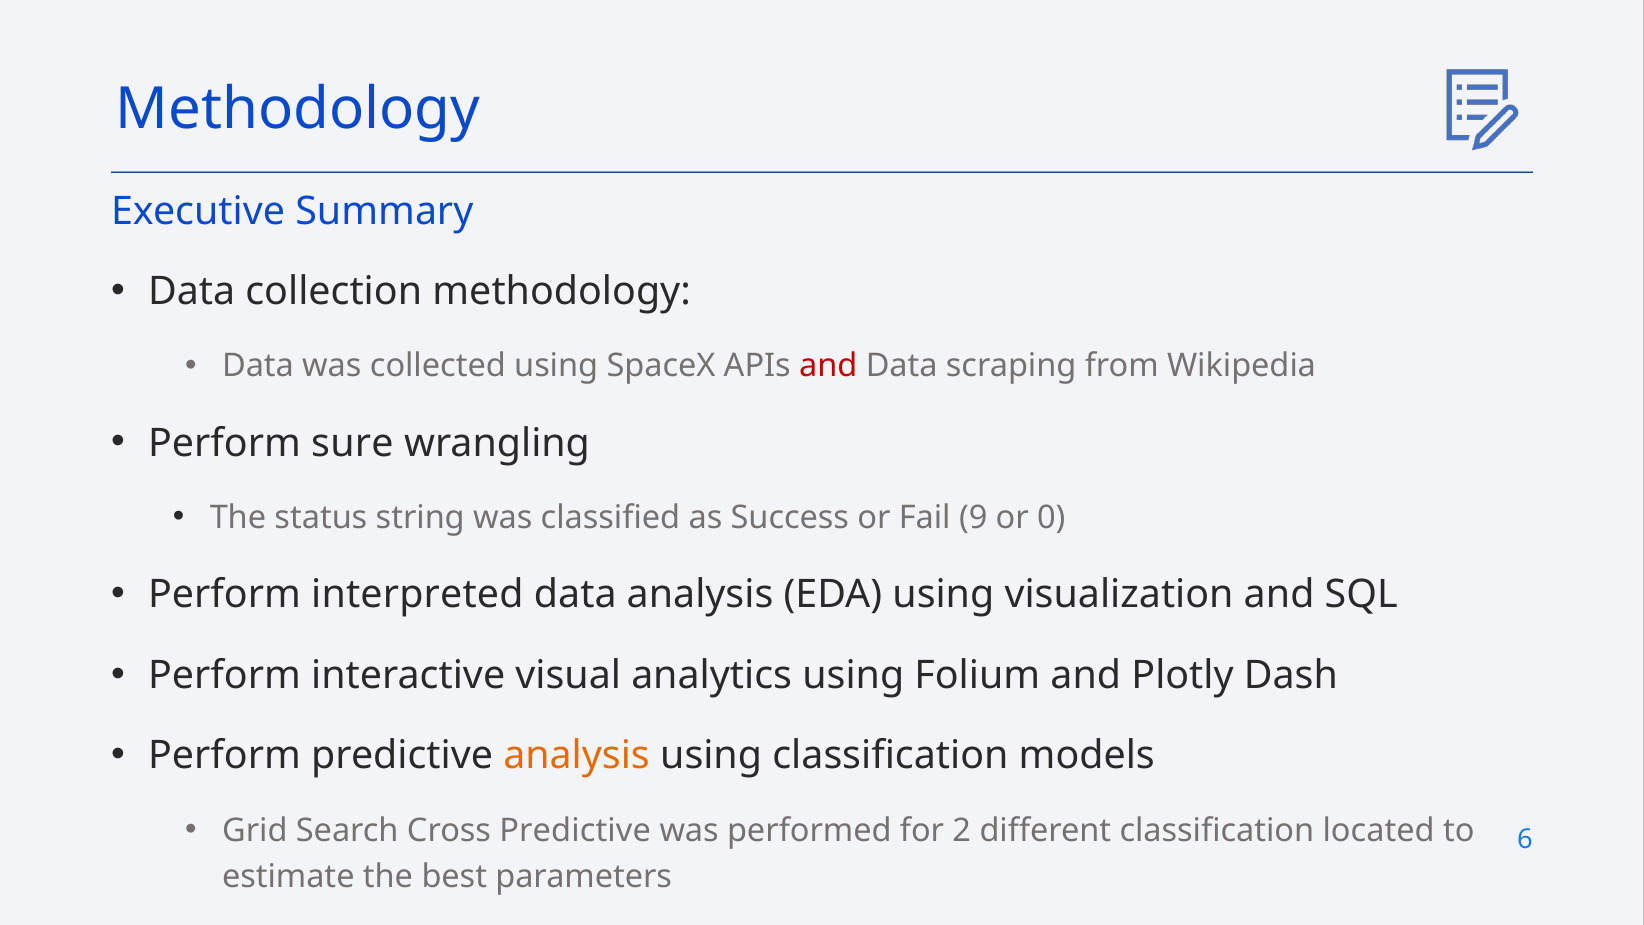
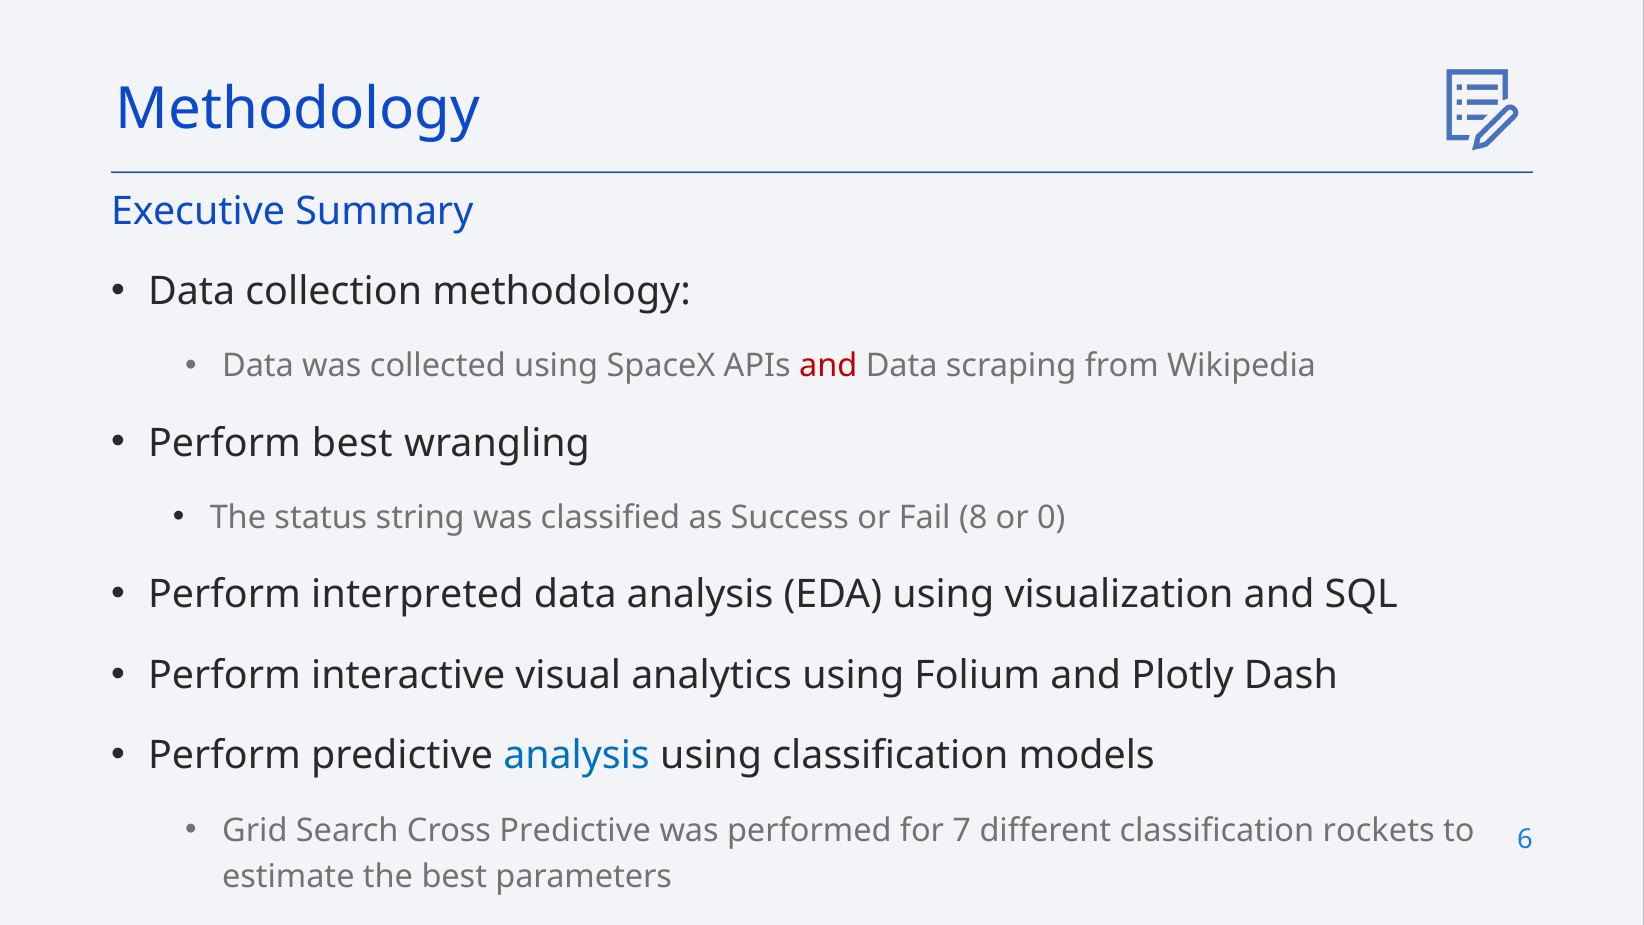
Perform sure: sure -> best (352, 443)
9: 9 -> 8 (973, 517)
analysis colour: orange -> blue (577, 756)
2: 2 -> 7 (962, 830)
located: located -> rockets (1379, 830)
